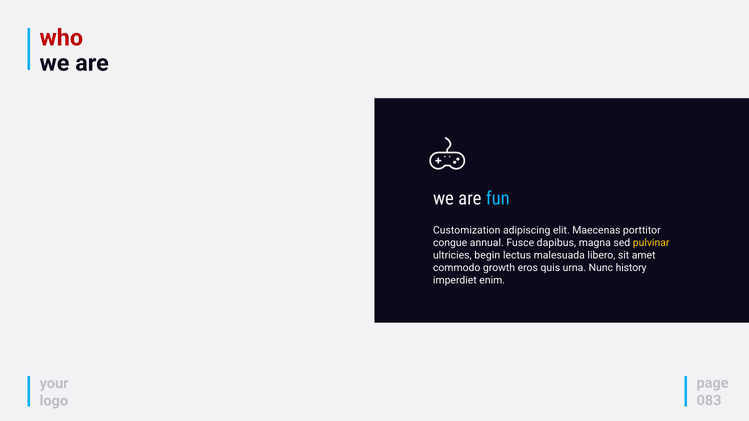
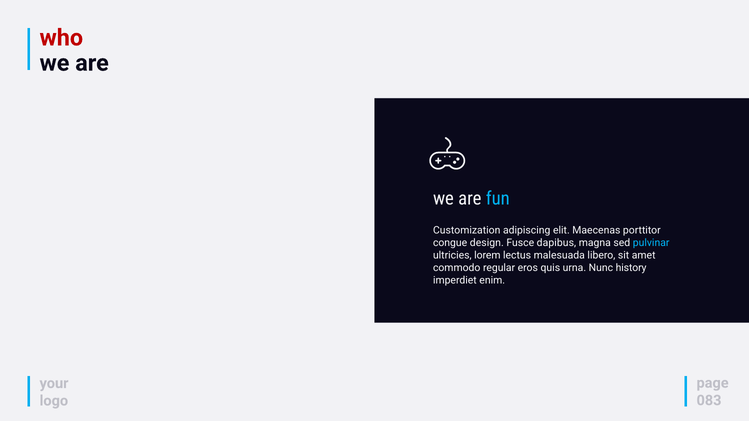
annual: annual -> design (487, 243)
pulvinar colour: yellow -> light blue (651, 243)
begin: begin -> lorem (487, 255)
growth: growth -> regular (499, 268)
